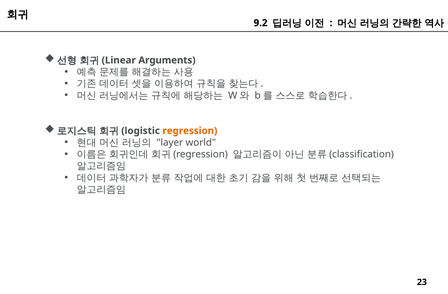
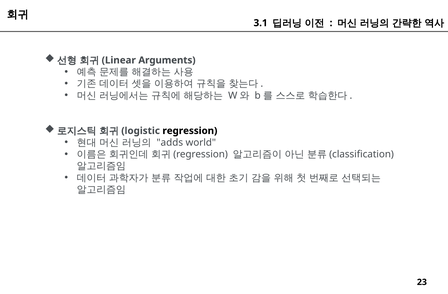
9.2: 9.2 -> 3.1 (261, 23)
regression colour: orange -> black (190, 131)
layer: layer -> adds (170, 143)
